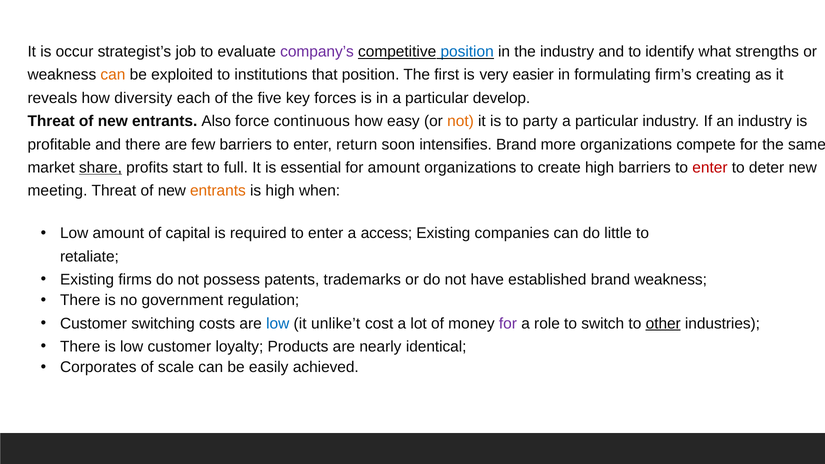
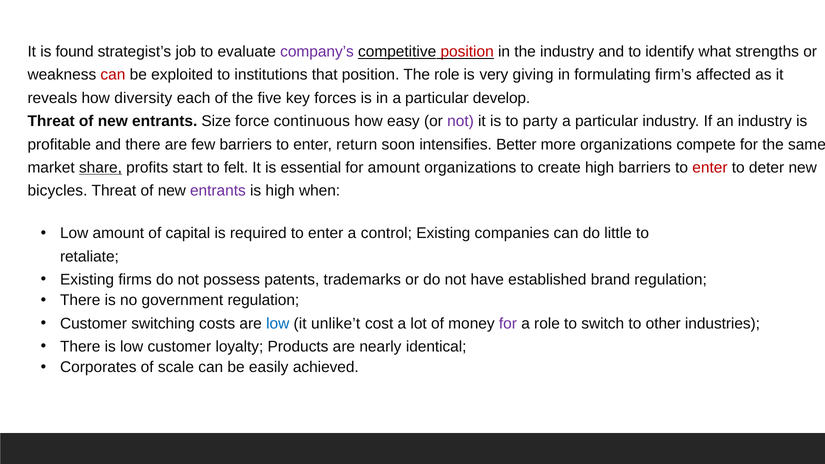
occur: occur -> found (75, 52)
position colour: blue -> red (467, 52)
can colour: orange -> red (113, 75)
The first: first -> role (447, 75)
easier: easier -> giving (533, 75)
creating: creating -> affected (723, 75)
Also: Also -> Size (216, 121)
not colour: orange -> purple (461, 121)
intensifies Brand: Brand -> Better (516, 144)
full: full -> felt (236, 168)
meeting: meeting -> bicycles (57, 191)
entrants colour: orange -> purple (218, 191)
access: access -> control (386, 233)
brand weakness: weakness -> regulation (671, 280)
other underline: present -> none (663, 324)
